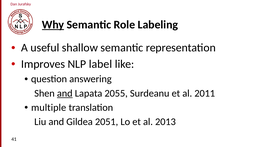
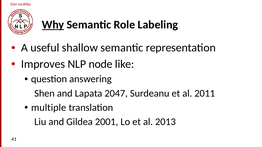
label: label -> node (101, 64)
and underline: present -> none (65, 93)
2055: 2055 -> 2047 (116, 93)
2051: 2051 -> 2001 (107, 122)
